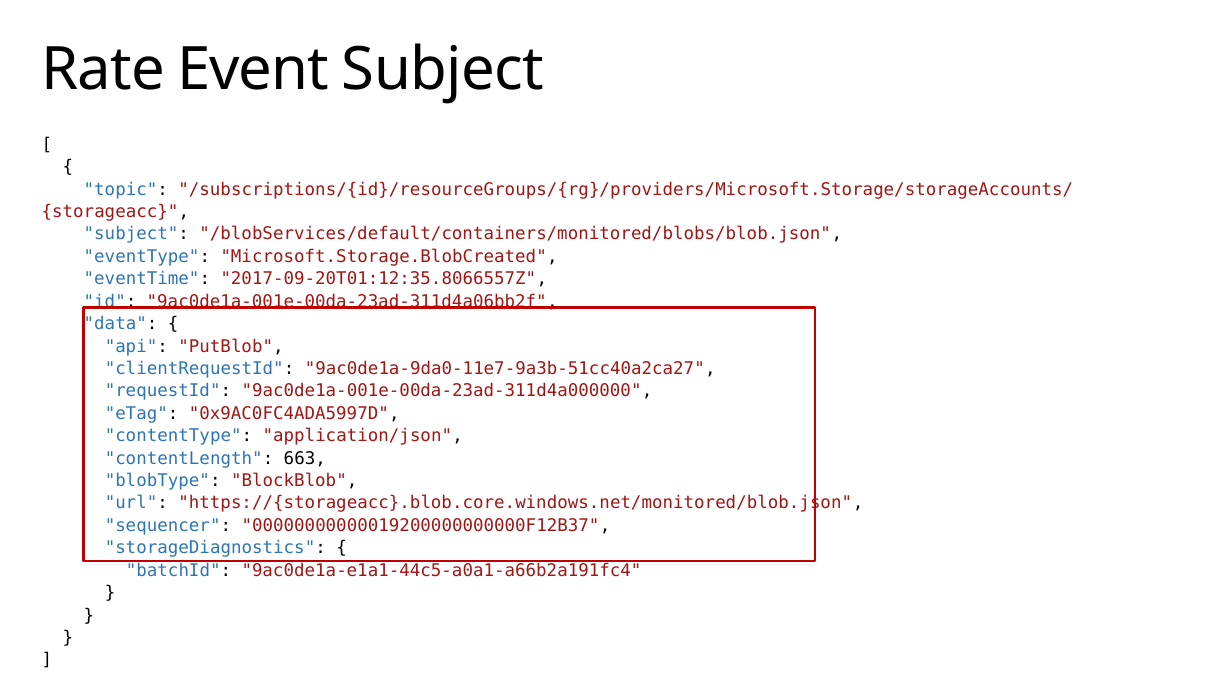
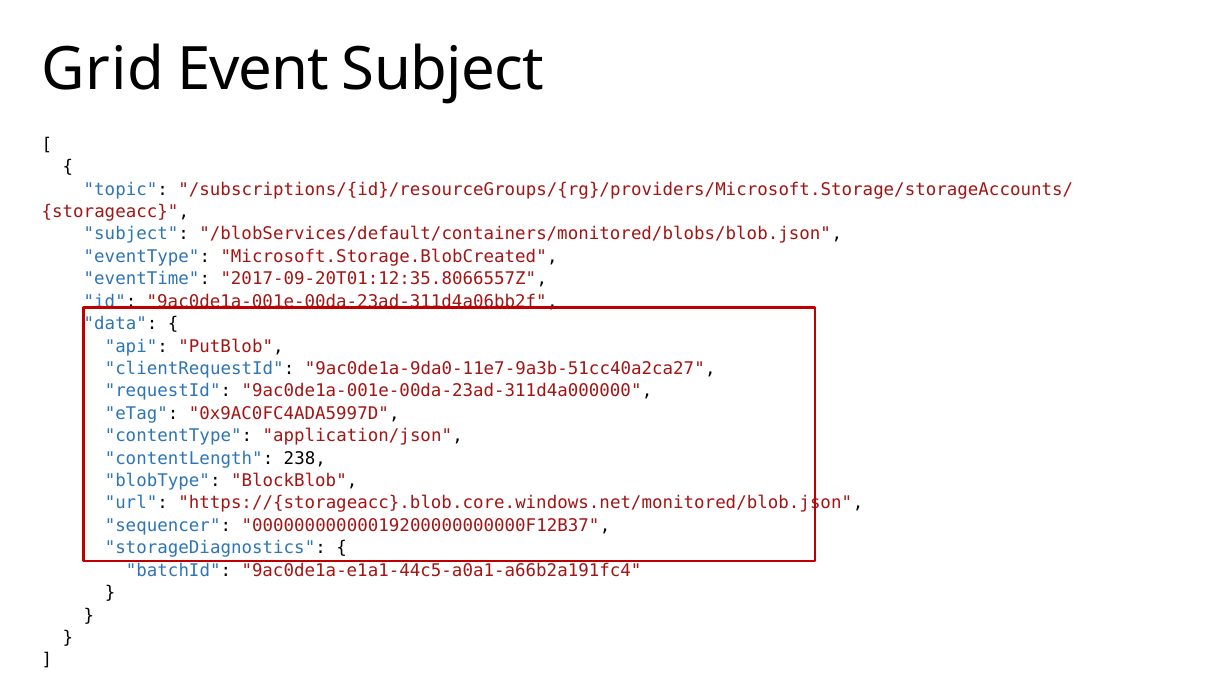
Rate: Rate -> Grid (103, 70)
663: 663 -> 238 (305, 458)
